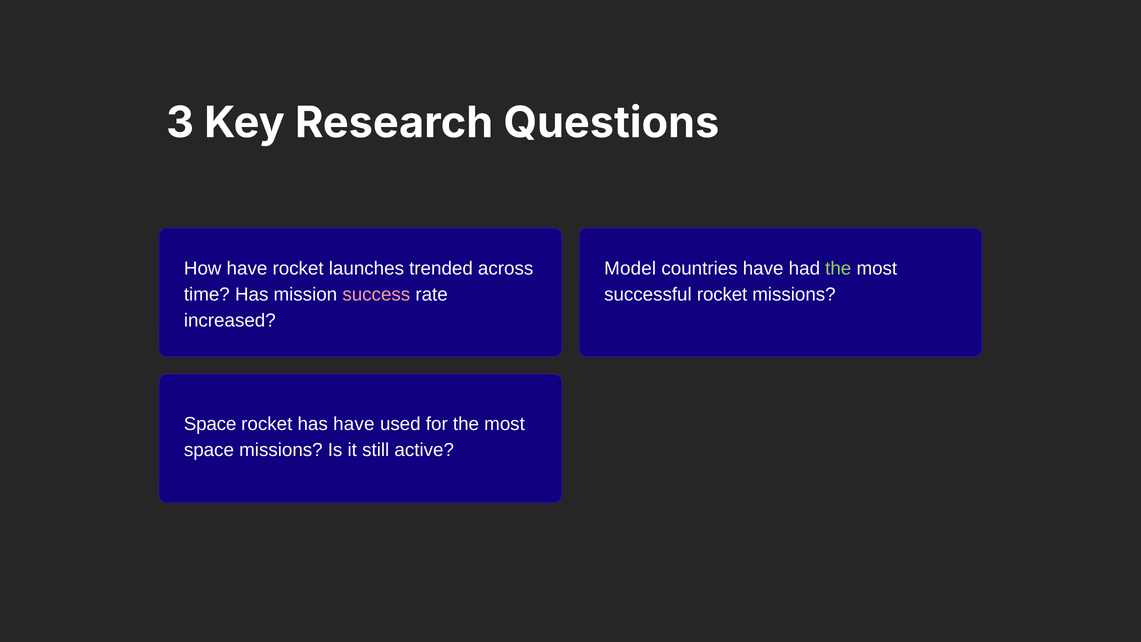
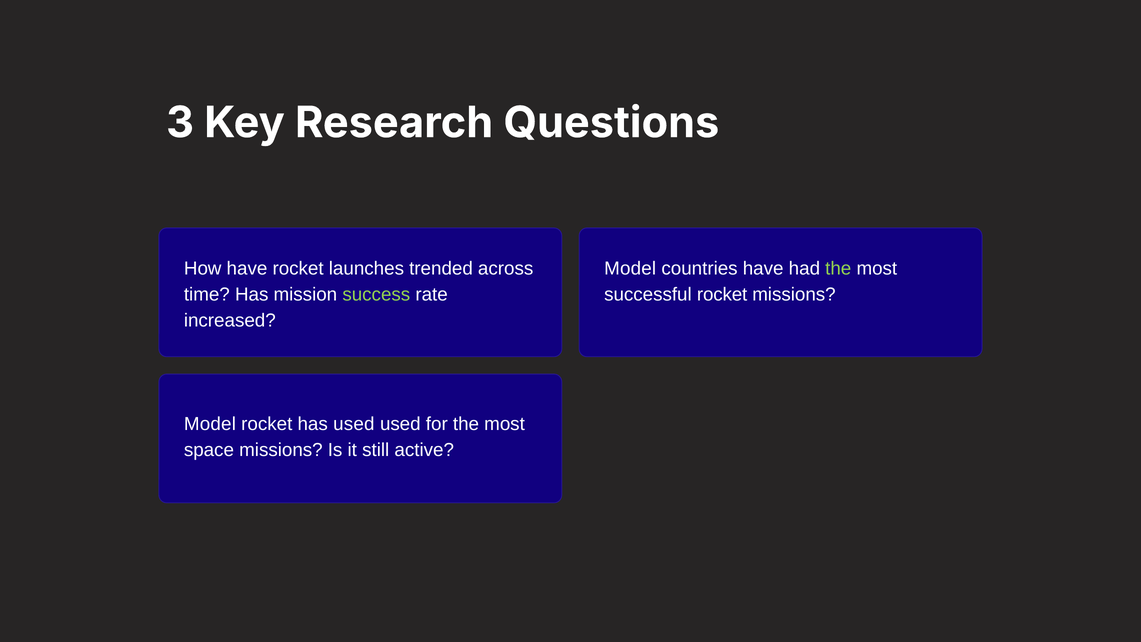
success colour: pink -> light green (376, 294)
Space: Space -> Model (210, 424)
has have: have -> used (354, 424)
